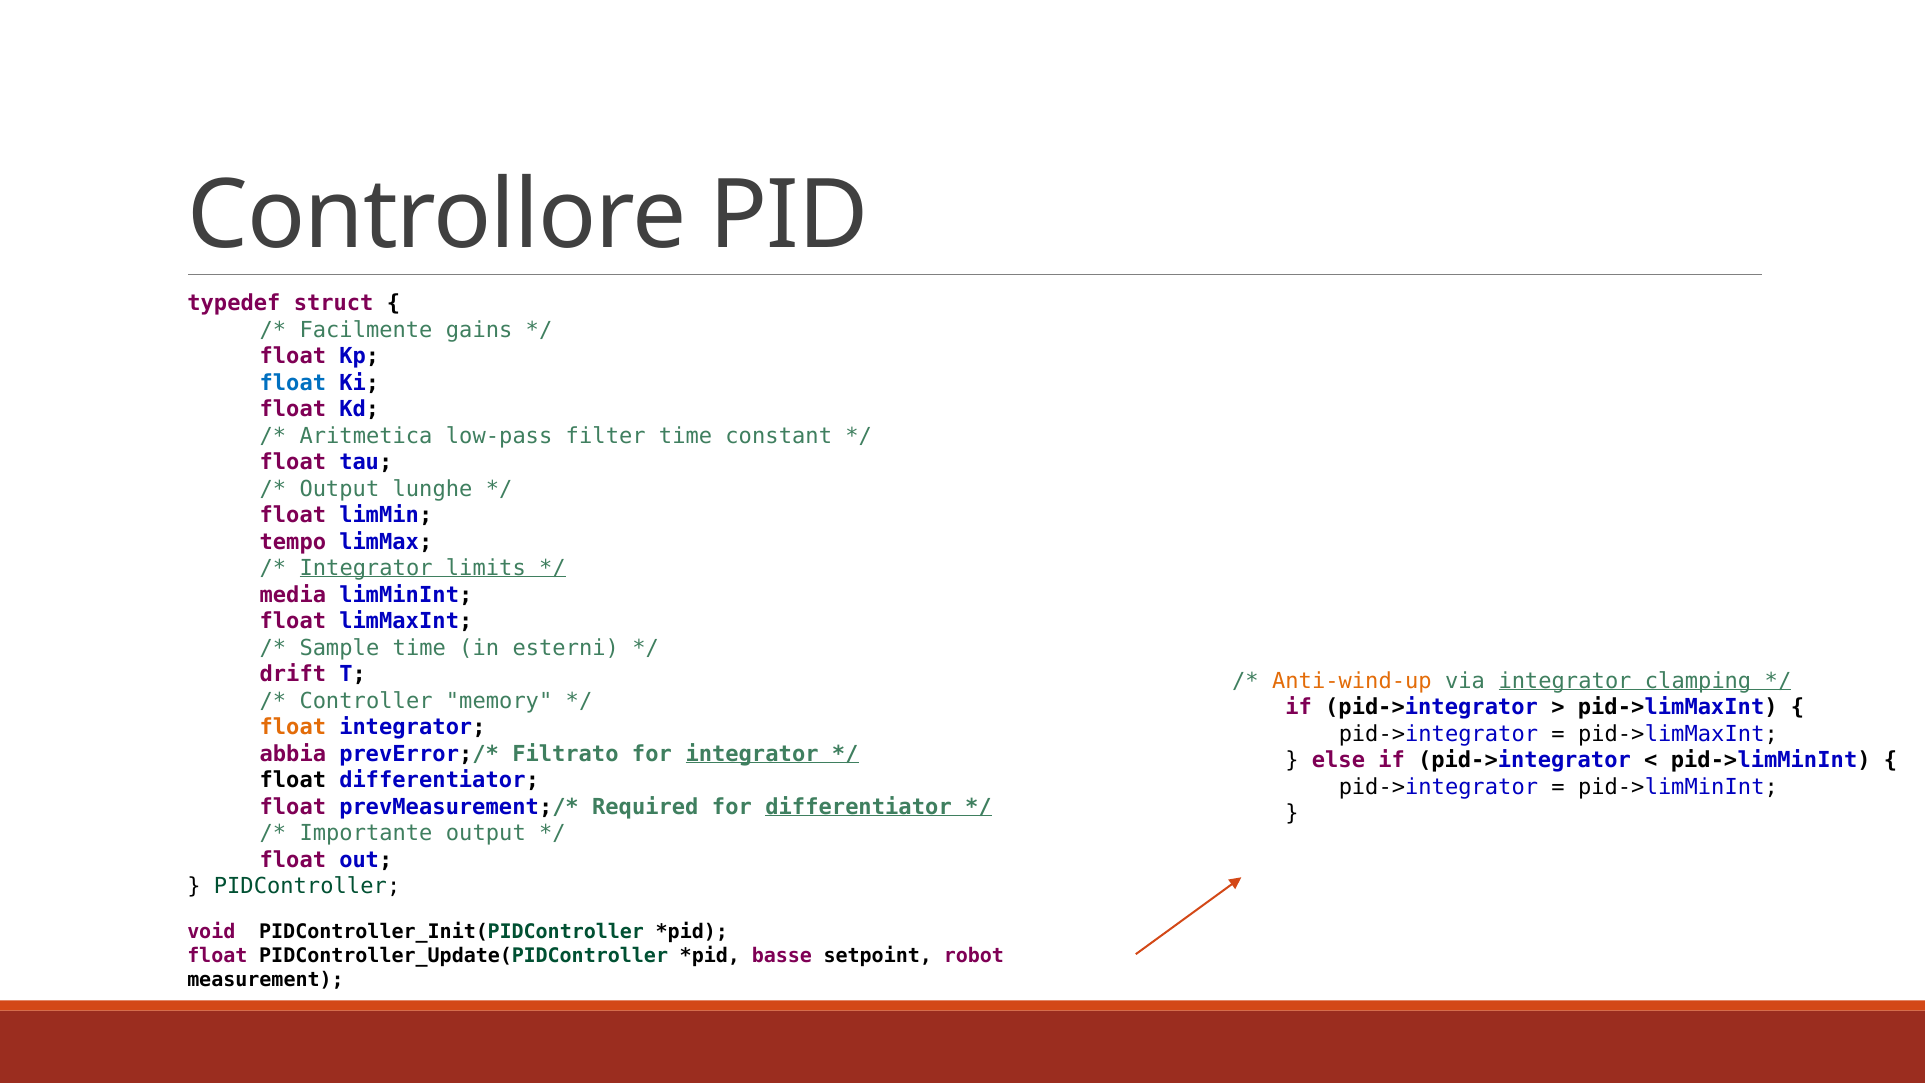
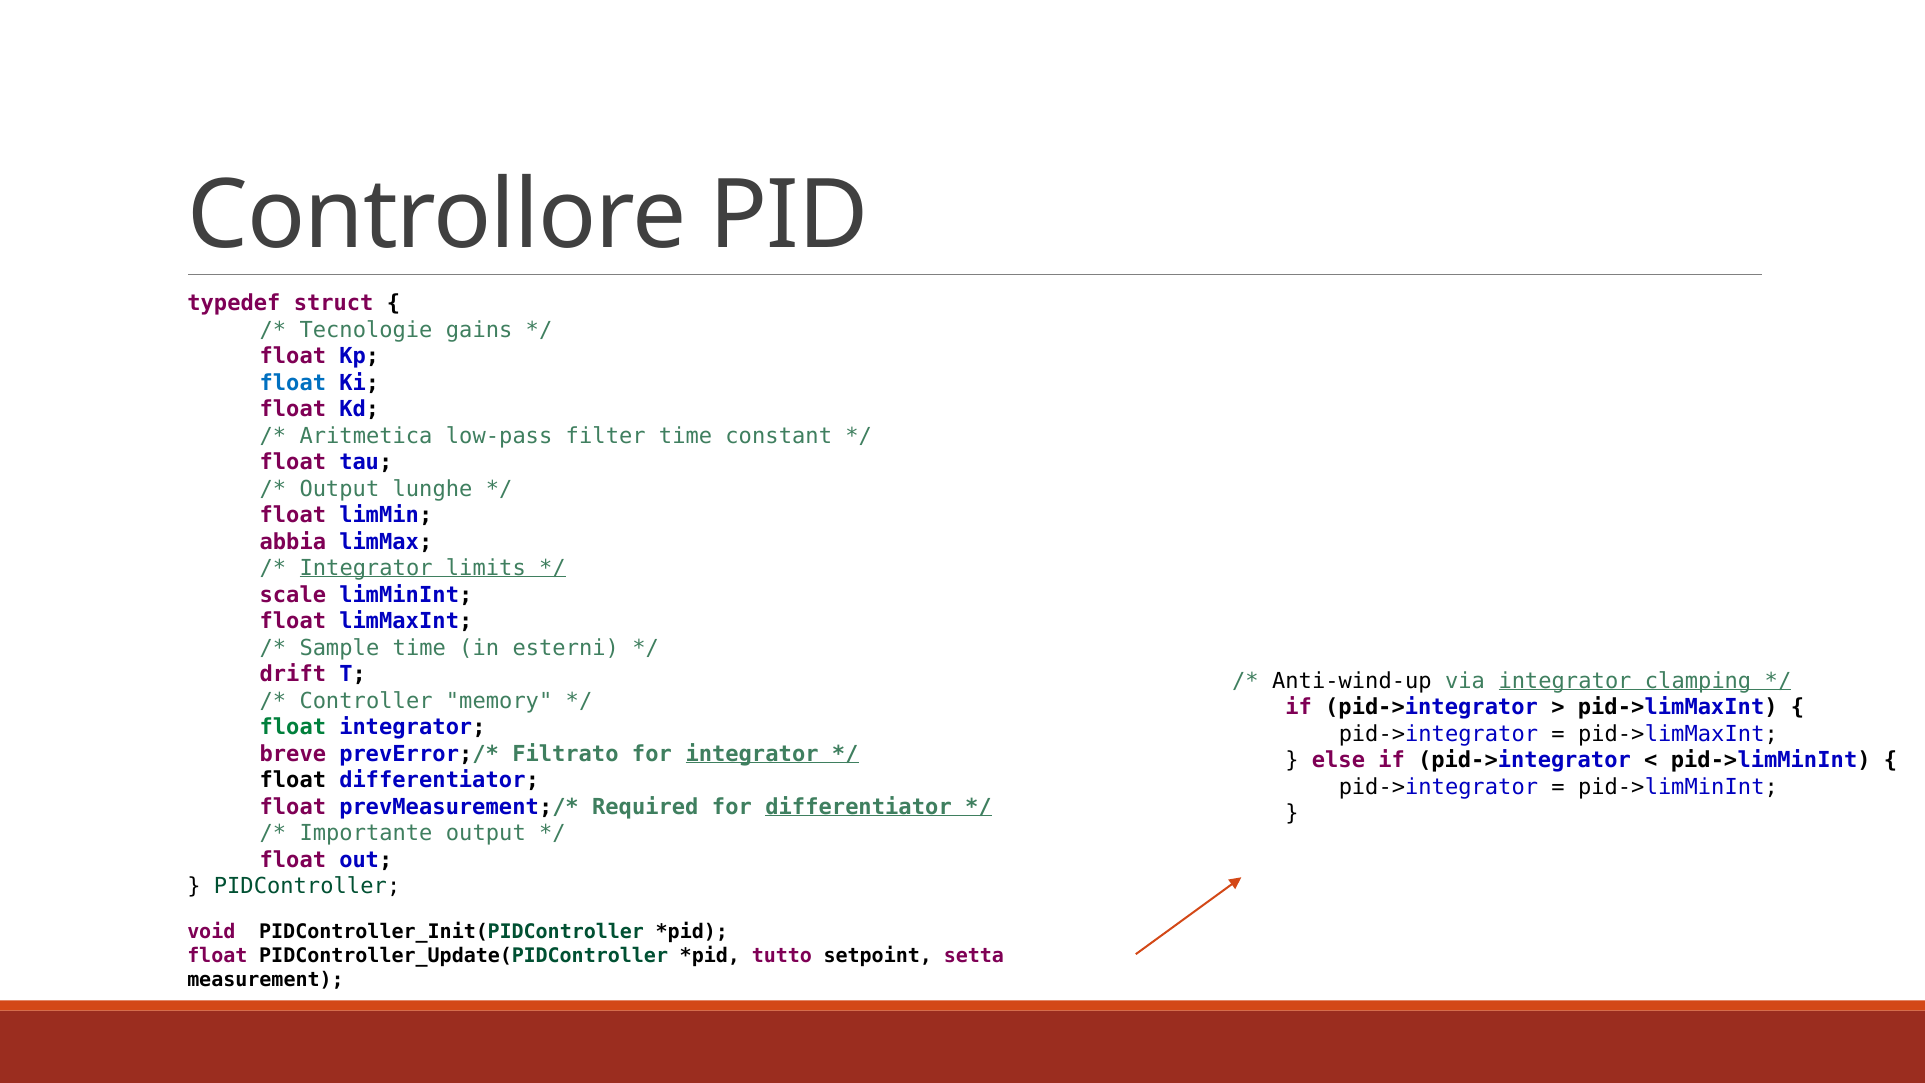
Facilmente: Facilmente -> Tecnologie (366, 330)
tempo: tempo -> abbia (293, 542)
media: media -> scale (293, 595)
Anti-wind-up colour: orange -> black (1352, 681)
float colour: orange -> green (293, 727)
abbia: abbia -> breve (293, 754)
basse: basse -> tutto (782, 955)
robot: robot -> setta (974, 955)
